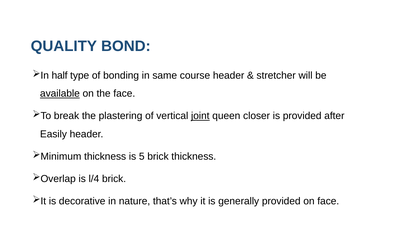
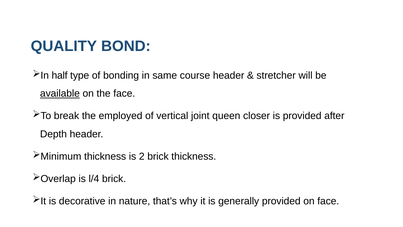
plastering: plastering -> employed (121, 116)
joint underline: present -> none (200, 116)
Easily: Easily -> Depth (53, 134)
5: 5 -> 2 (142, 156)
